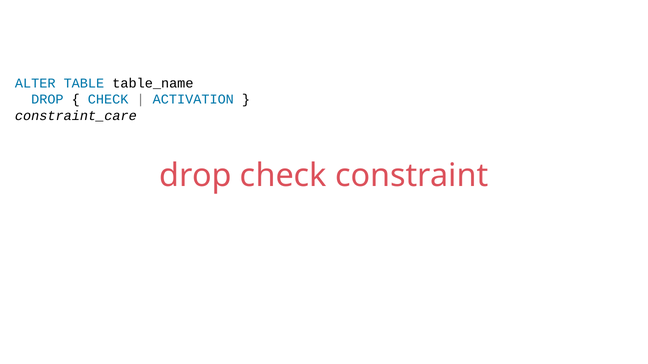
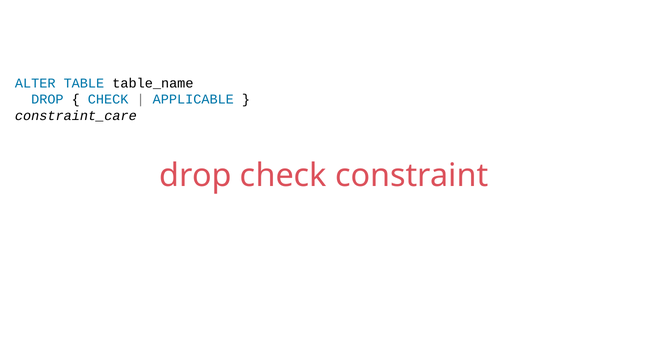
ACTIVATION: ACTIVATION -> APPLICABLE (193, 100)
